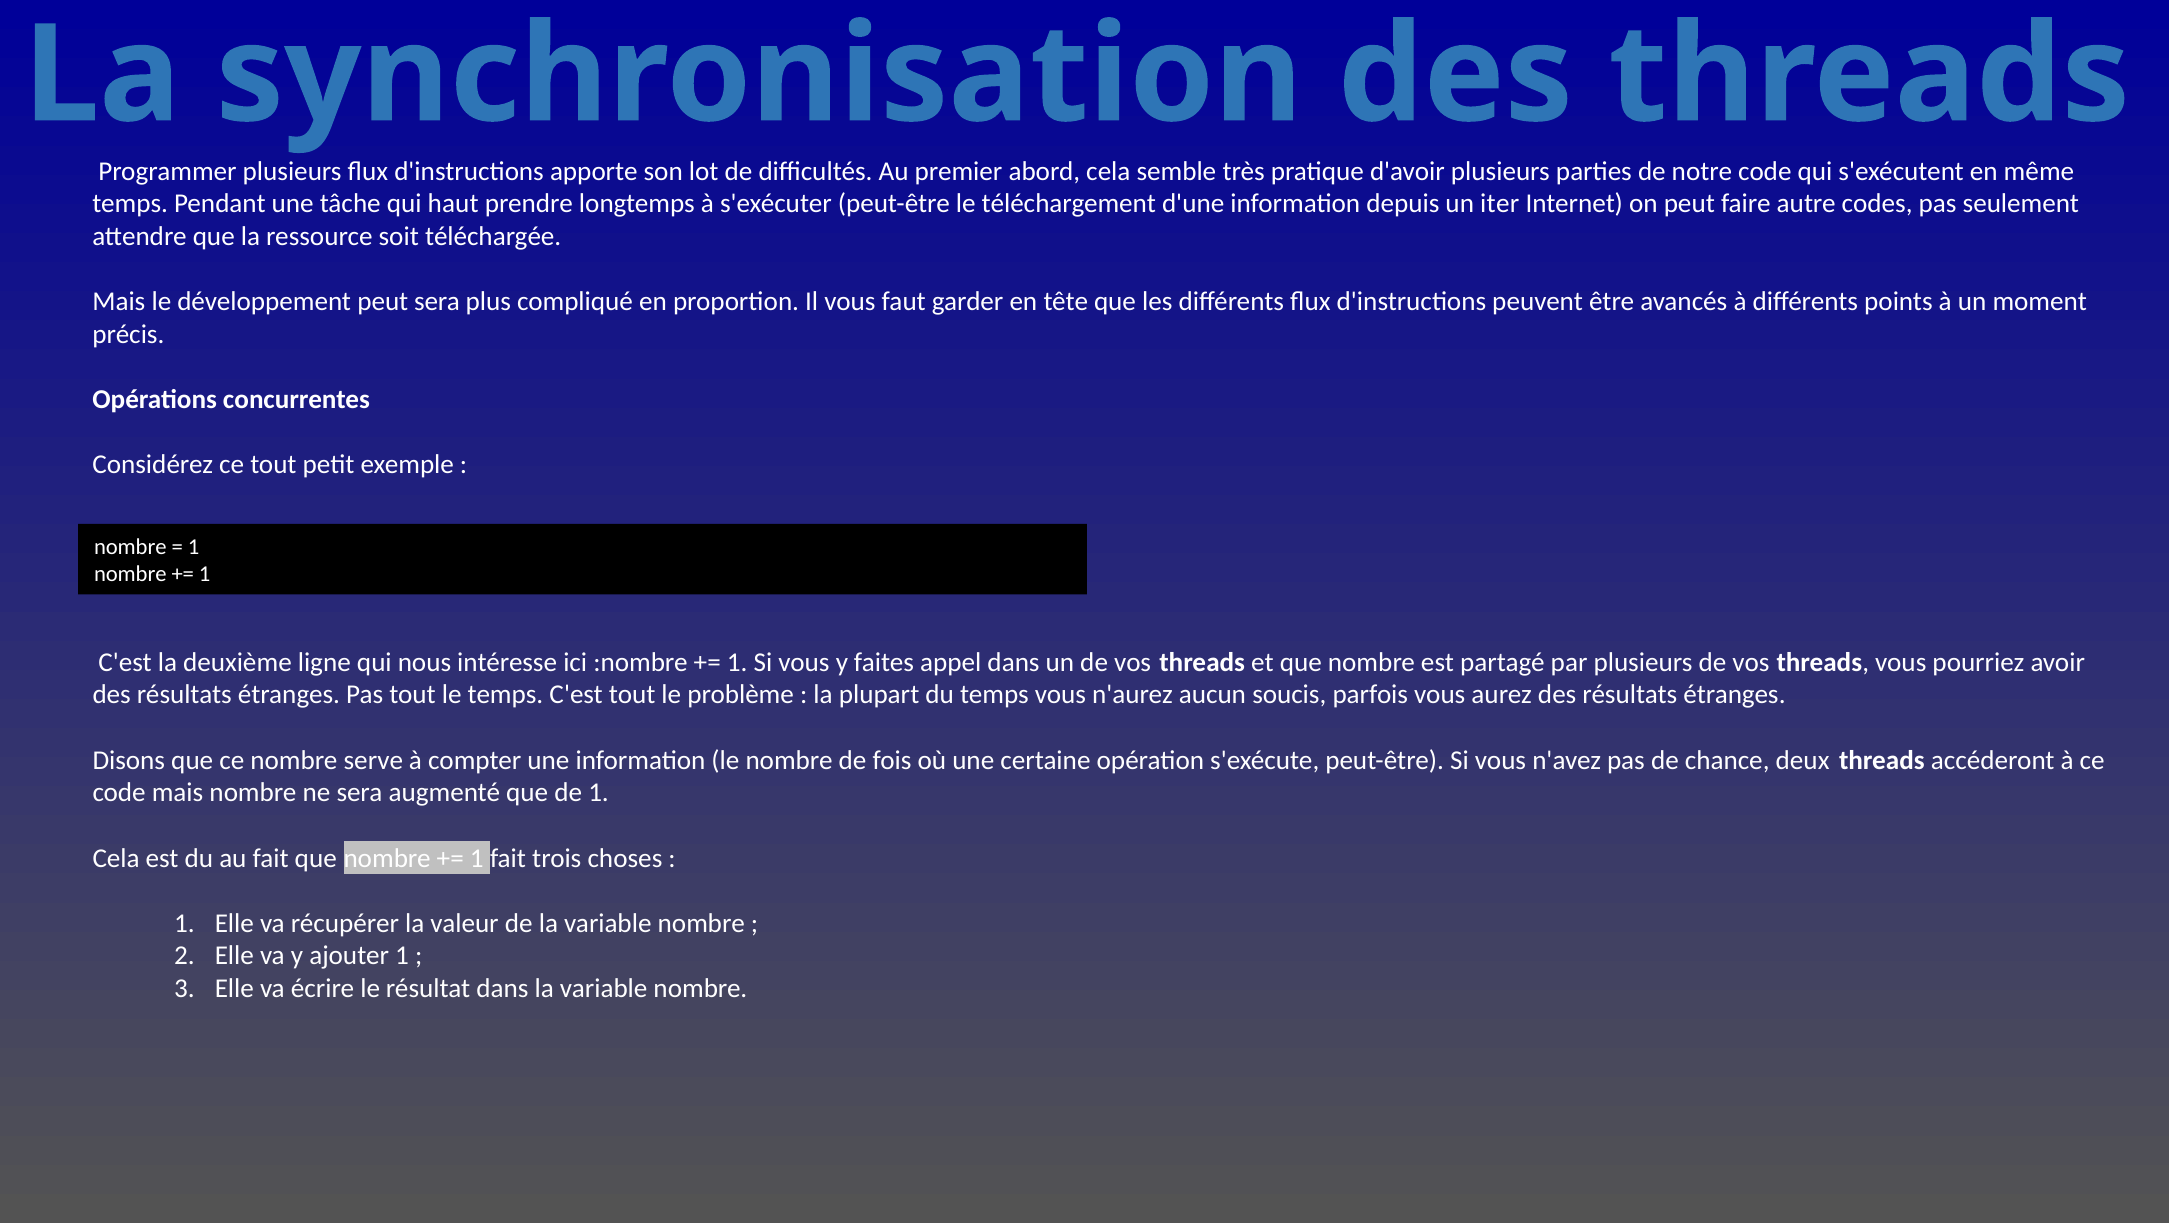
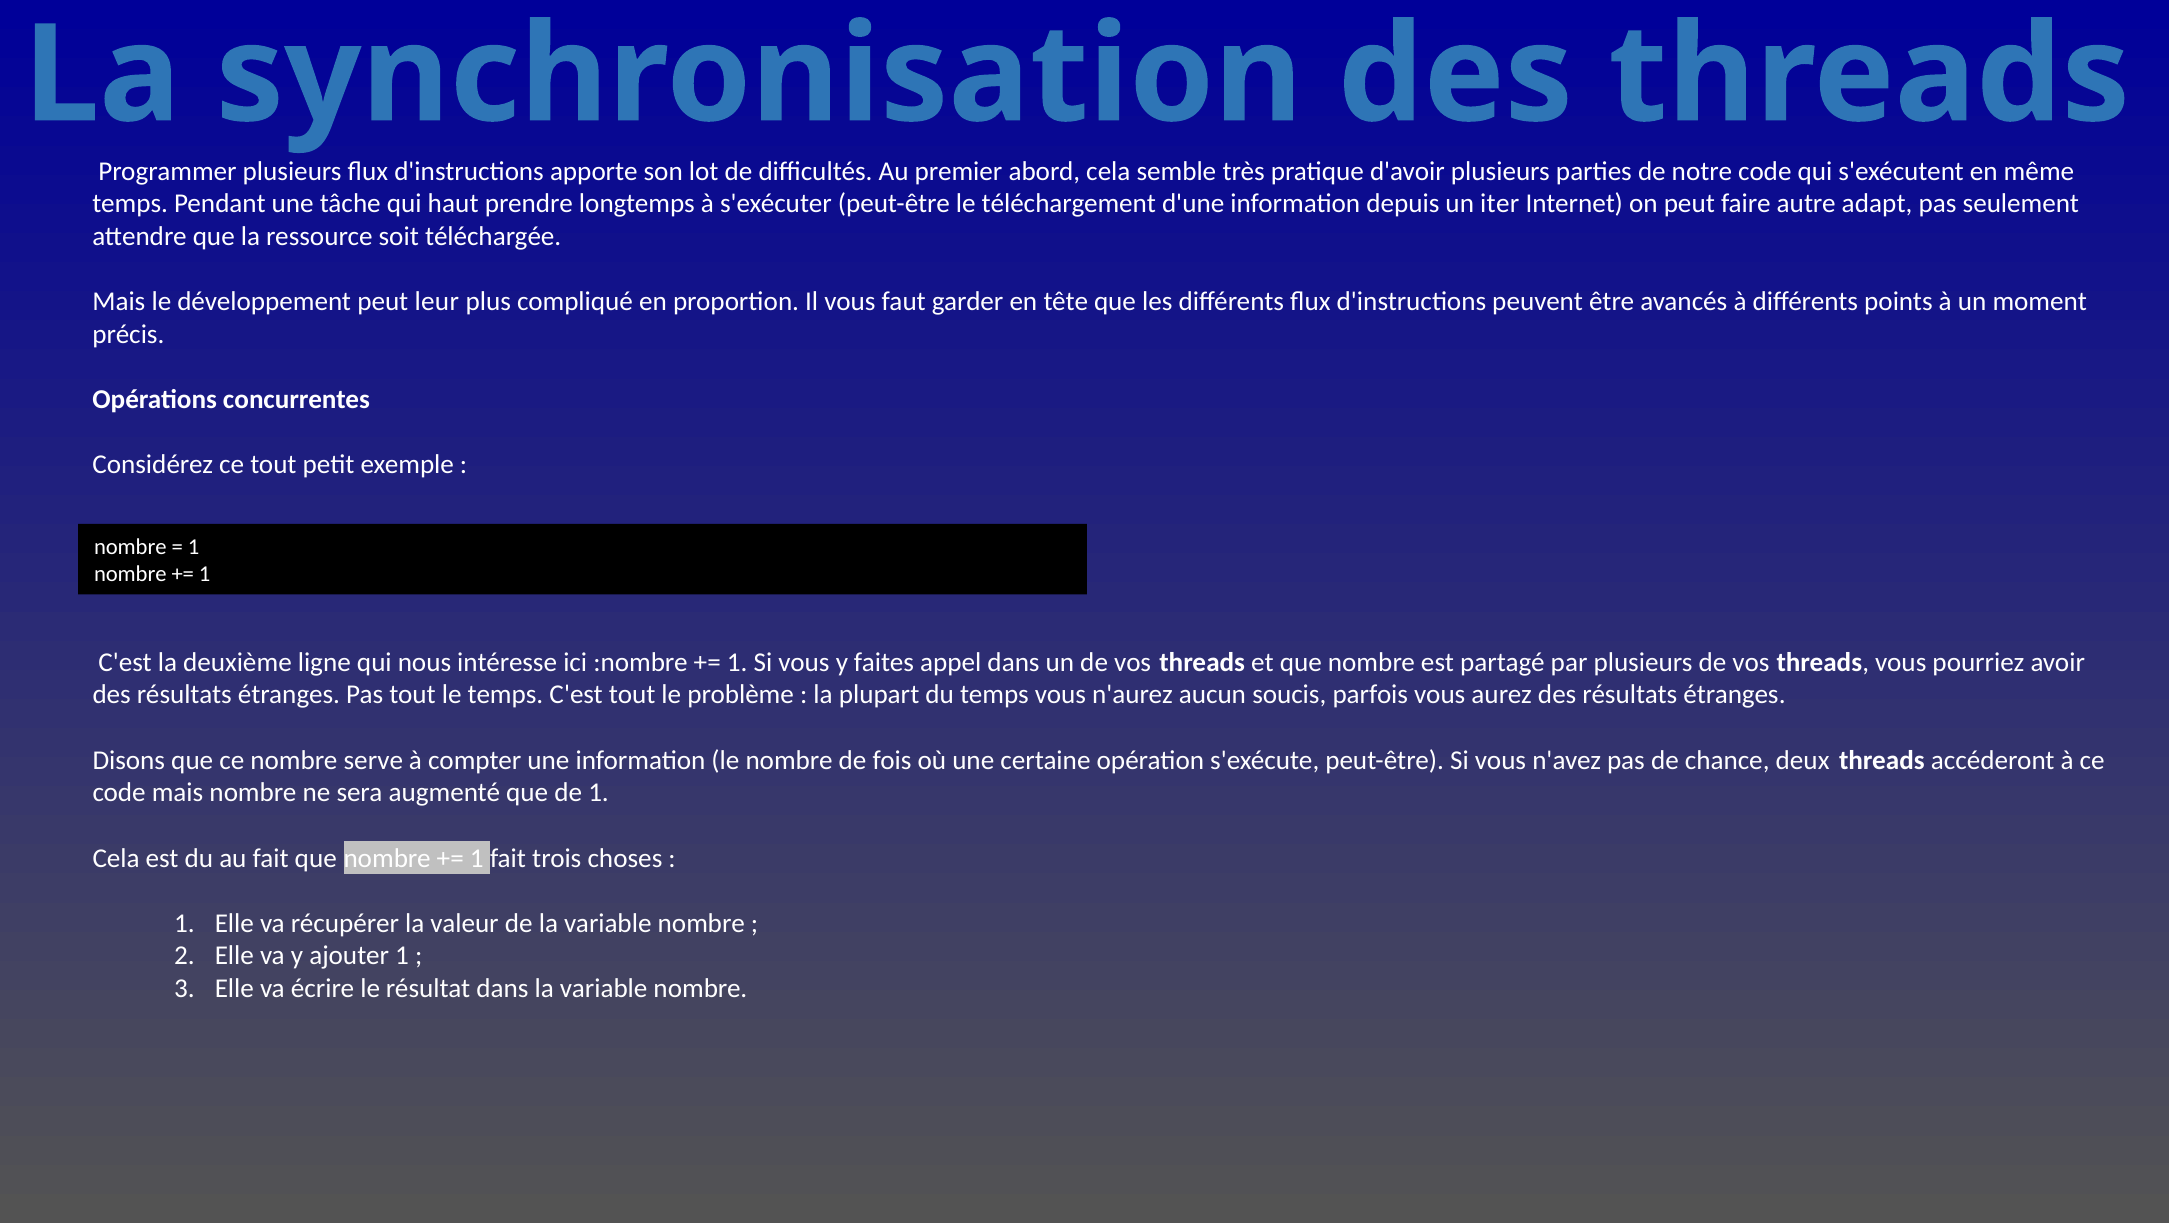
codes: codes -> adapt (1877, 204)
peut sera: sera -> leur (437, 302)
